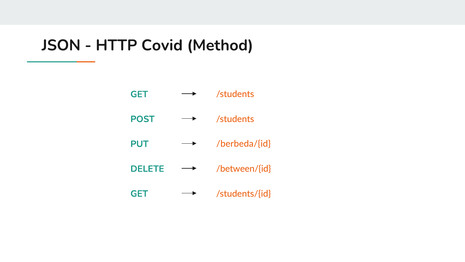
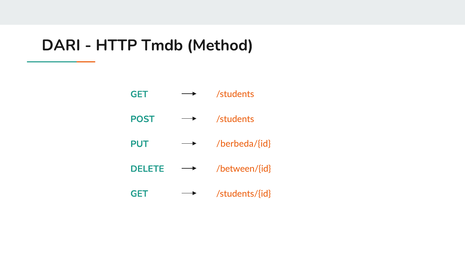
JSON: JSON -> DARI (61, 45)
Covid: Covid -> Tmdb (162, 45)
